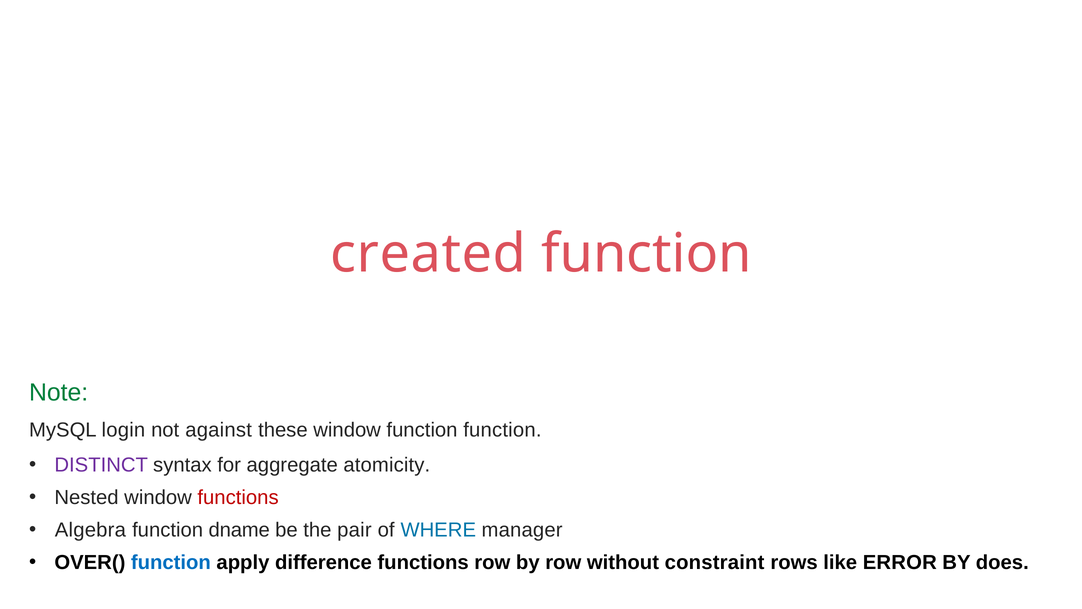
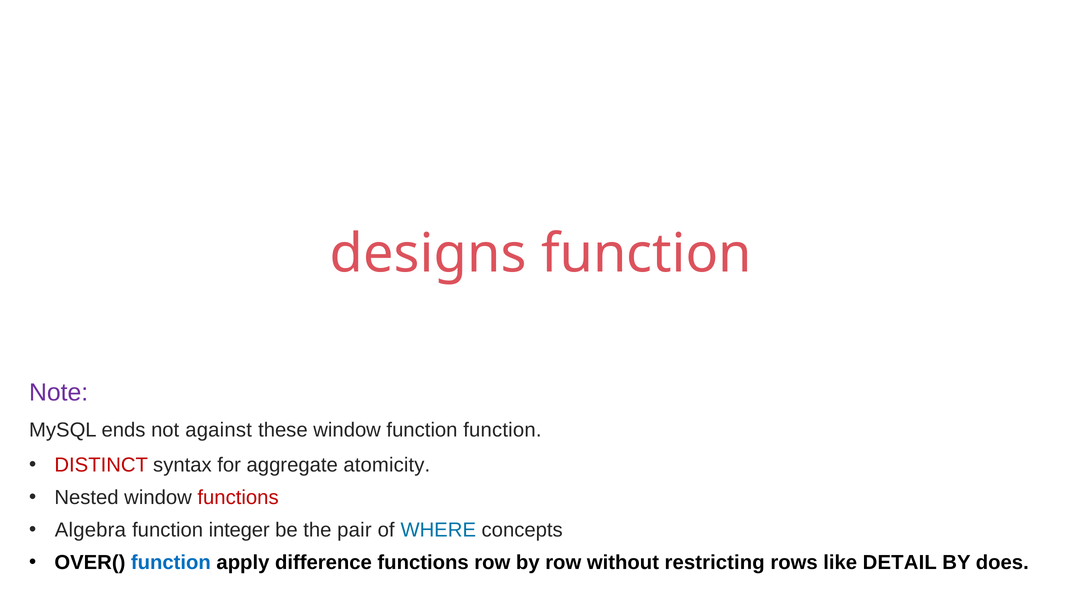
created: created -> designs (428, 254)
Note colour: green -> purple (59, 392)
login: login -> ends (124, 430)
DISTINCT colour: purple -> red (101, 465)
dname: dname -> integer (239, 530)
manager: manager -> concepts (522, 530)
constraint: constraint -> restricting (715, 562)
ERROR: ERROR -> DETAIL (900, 562)
